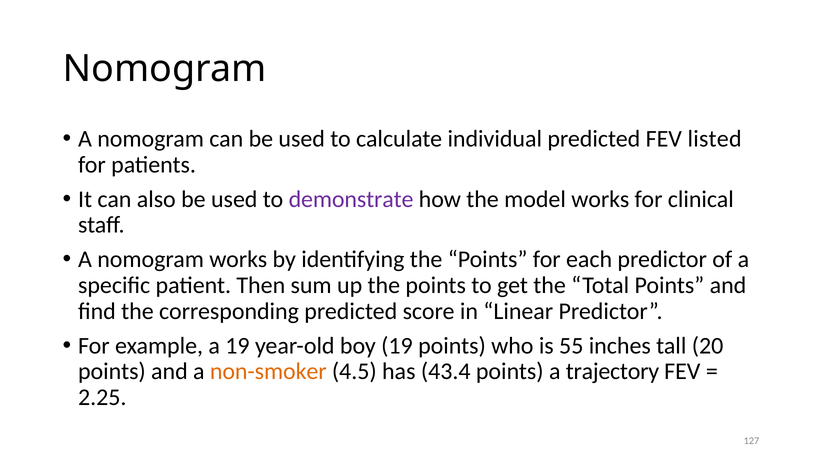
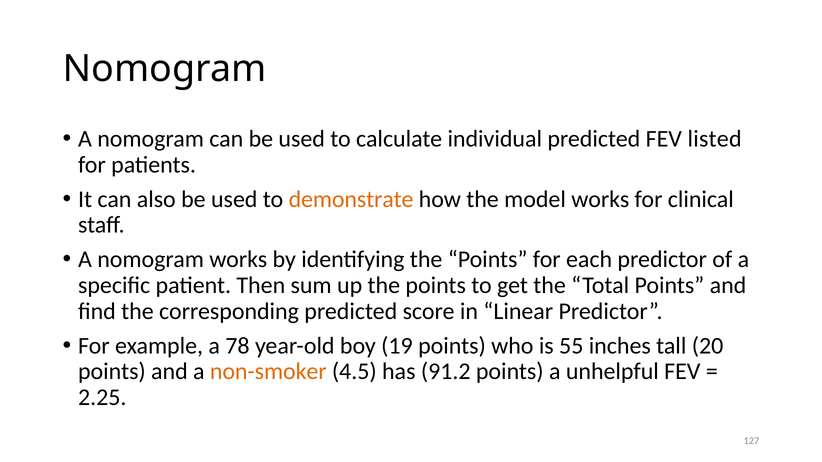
demonstrate colour: purple -> orange (351, 199)
a 19: 19 -> 78 (237, 346)
43.4: 43.4 -> 91.2 (446, 372)
trajectory: trajectory -> unhelpful (612, 372)
